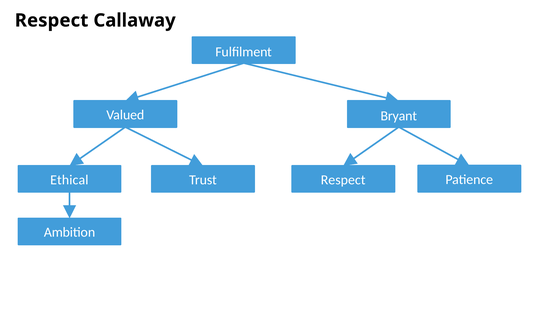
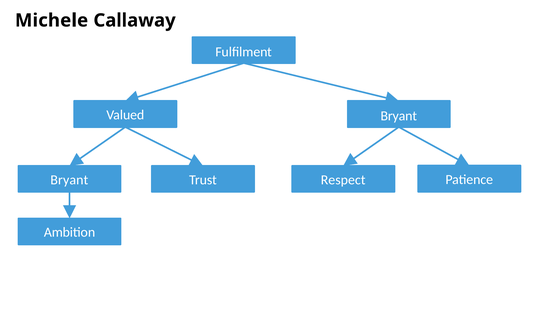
Respect: Respect -> Michele (52, 20)
Ethical: Ethical -> Bryant (69, 180)
